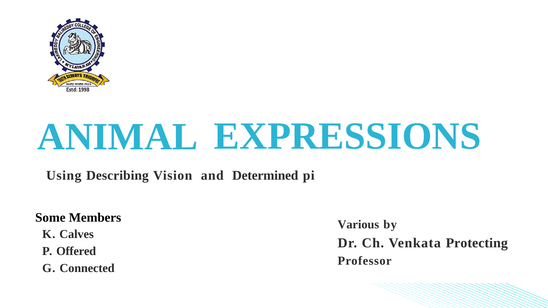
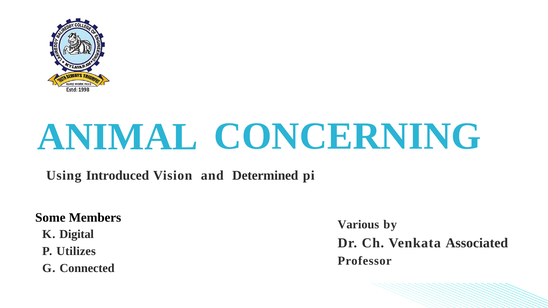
EXPRESSIONS: EXPRESSIONS -> CONCERNING (348, 136)
Describing: Describing -> Introduced (118, 175)
Calves: Calves -> Digital (77, 234)
Protecting: Protecting -> Associated (477, 243)
Offered: Offered -> Utilizes (76, 251)
